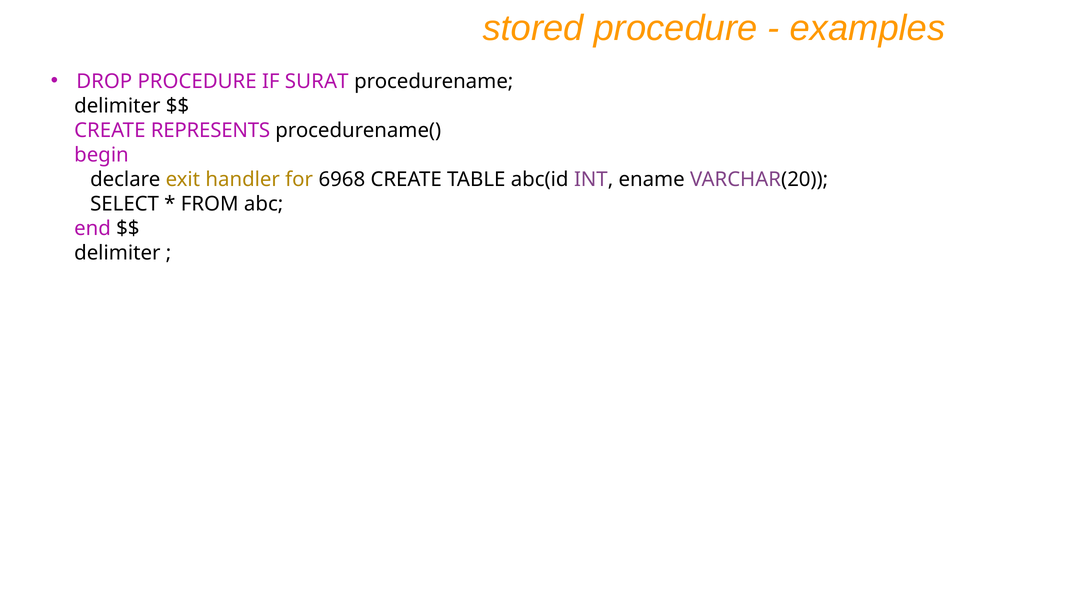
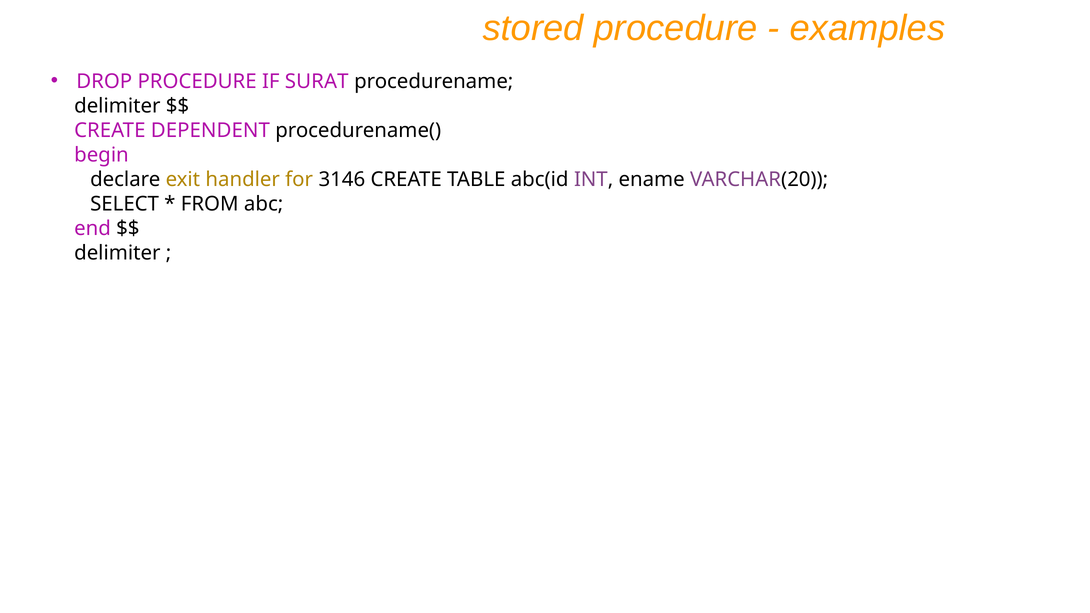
REPRESENTS: REPRESENTS -> DEPENDENT (210, 130)
6968: 6968 -> 3146 (342, 179)
